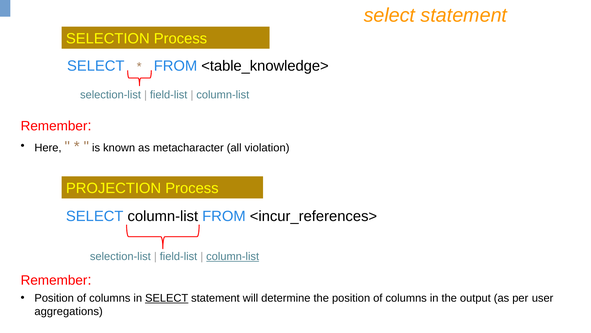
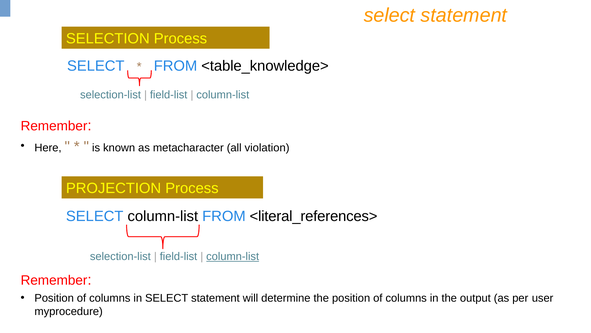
<incur_references>: <incur_references> -> <literal_references> (314, 216)
SELECT underline: present -> none (167, 298)
aggregations: aggregations -> myprocedure (69, 311)
